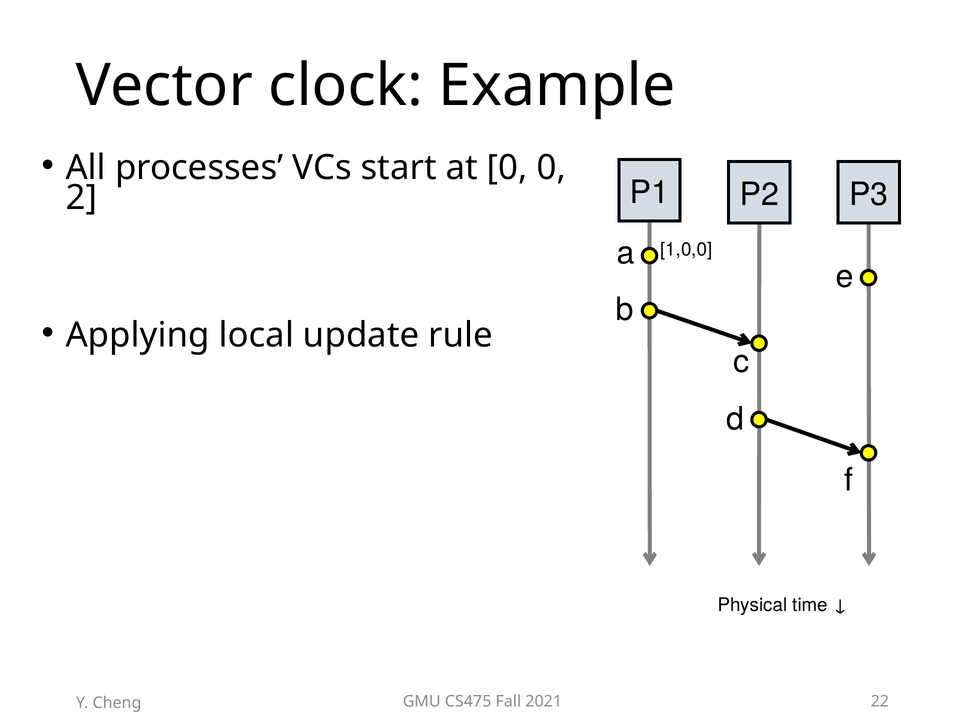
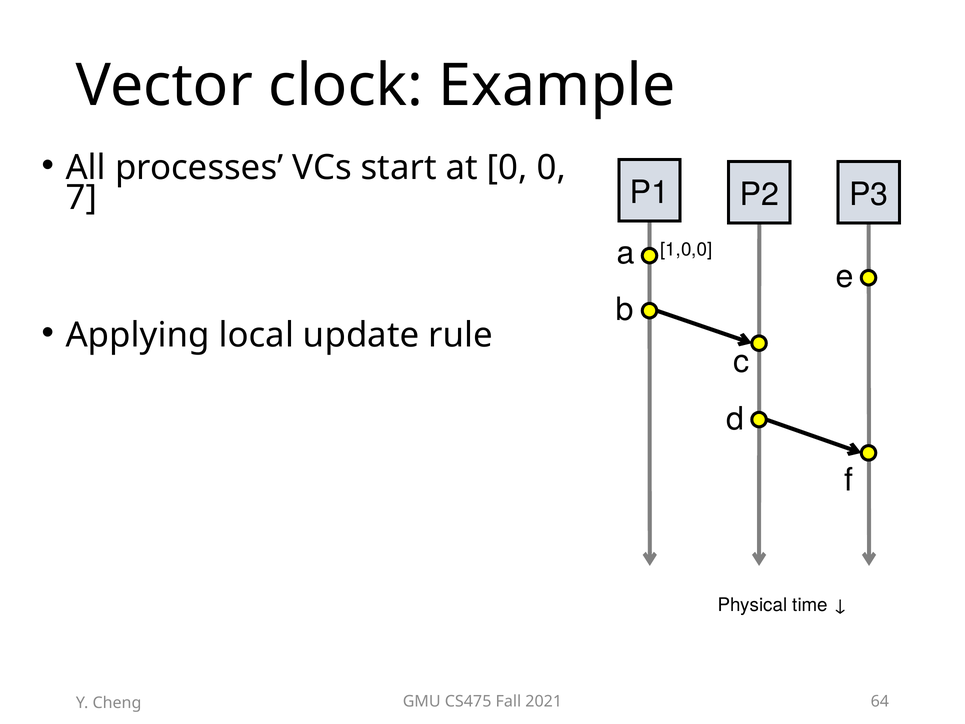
2: 2 -> 7 (81, 198)
22: 22 -> 64 (880, 701)
